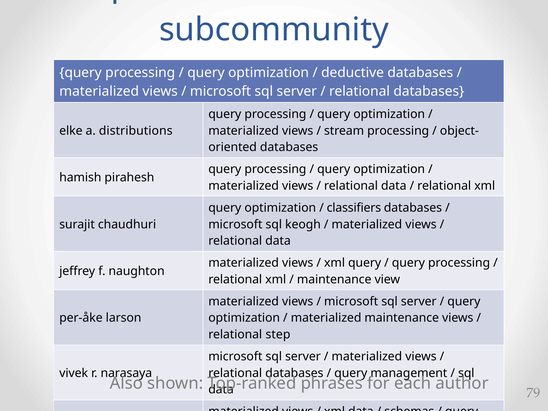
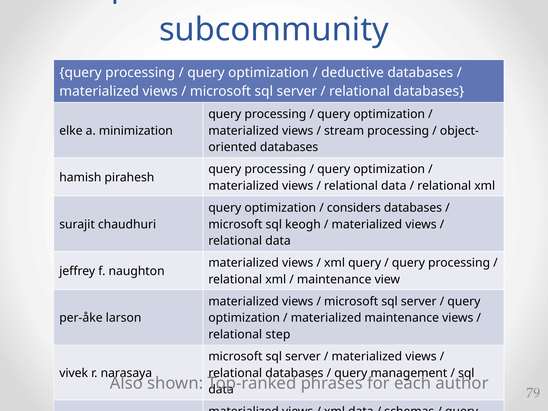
distributions: distributions -> minimization (136, 131)
classifiers: classifiers -> considers (354, 208)
